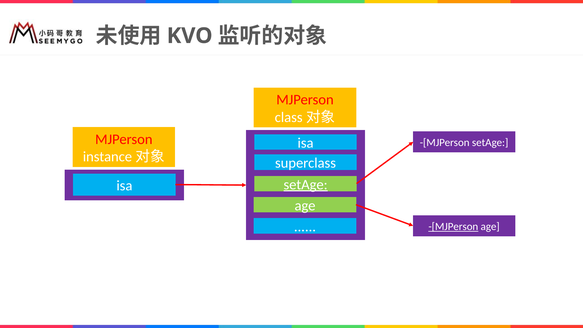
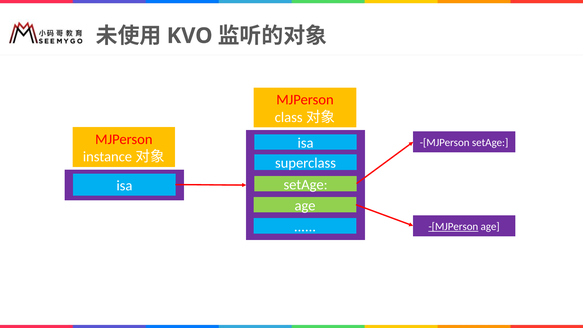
setAge underline: present -> none (306, 185)
